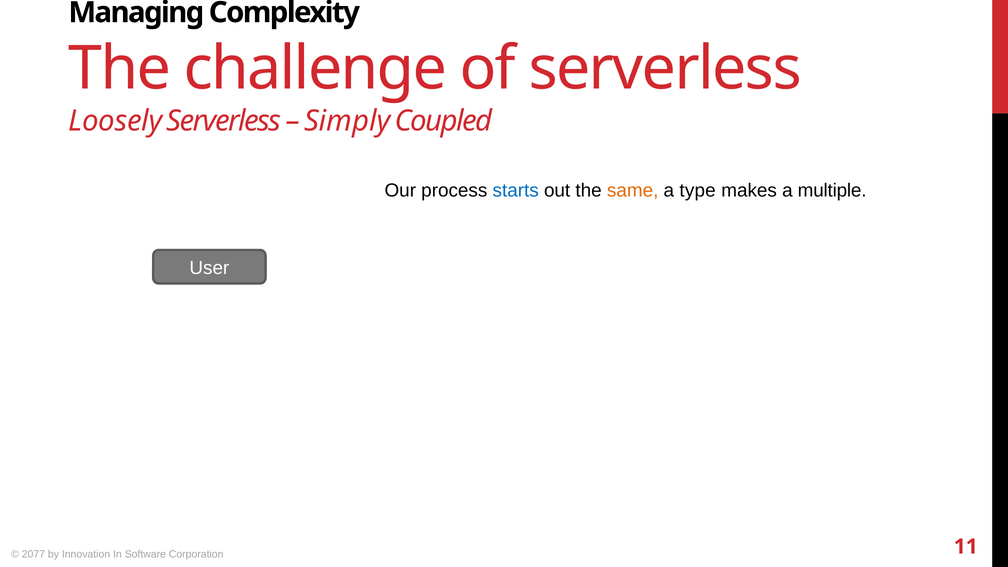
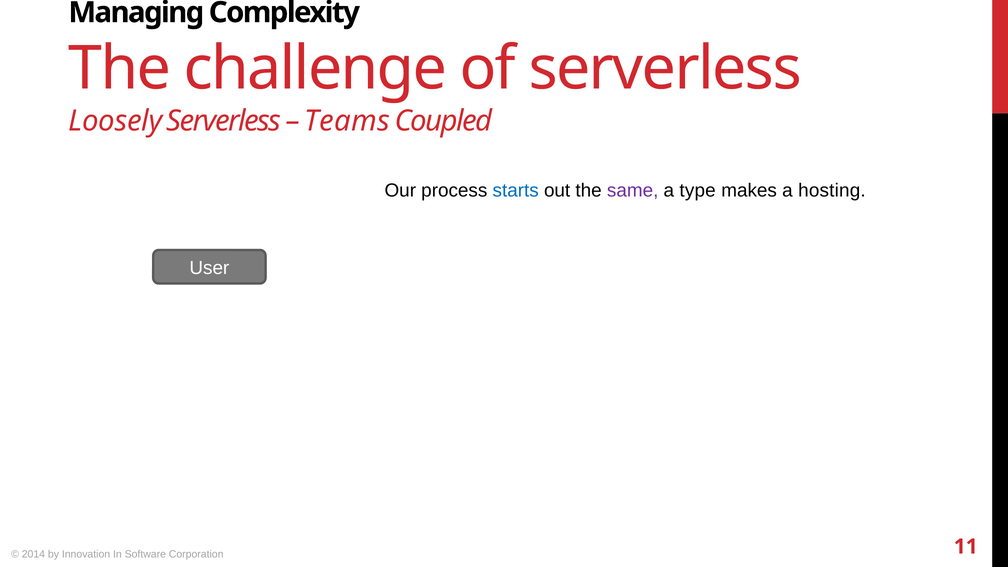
Simply: Simply -> Teams (347, 121)
same colour: orange -> purple (633, 191)
multiple: multiple -> hosting (832, 191)
2077: 2077 -> 2014 (33, 554)
